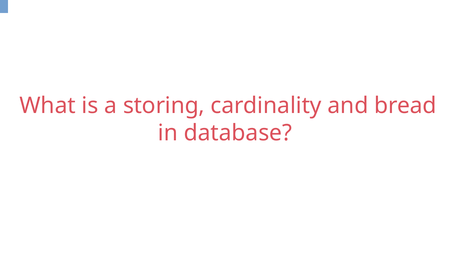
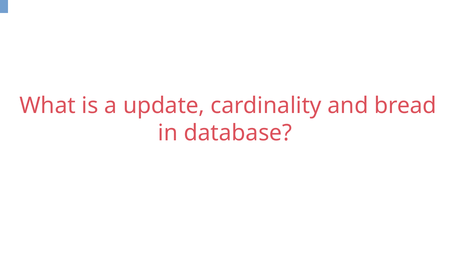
storing: storing -> update (164, 105)
